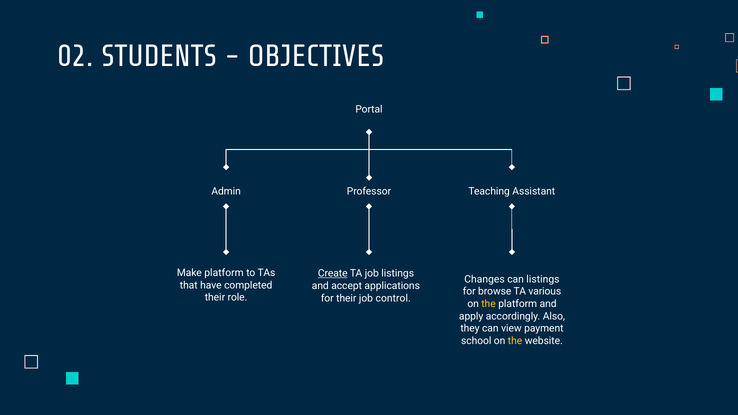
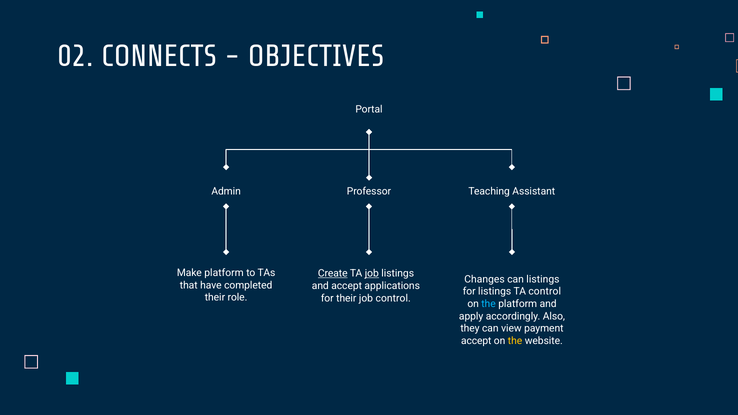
STUDENTS: STUDENTS -> CONNECTS (159, 56)
job underline: none -> present (372, 274)
for browse: browse -> listings (495, 292)
TA various: various -> control (545, 292)
the colour: yellow -> light blue (488, 304)
school: school -> accept (476, 341)
